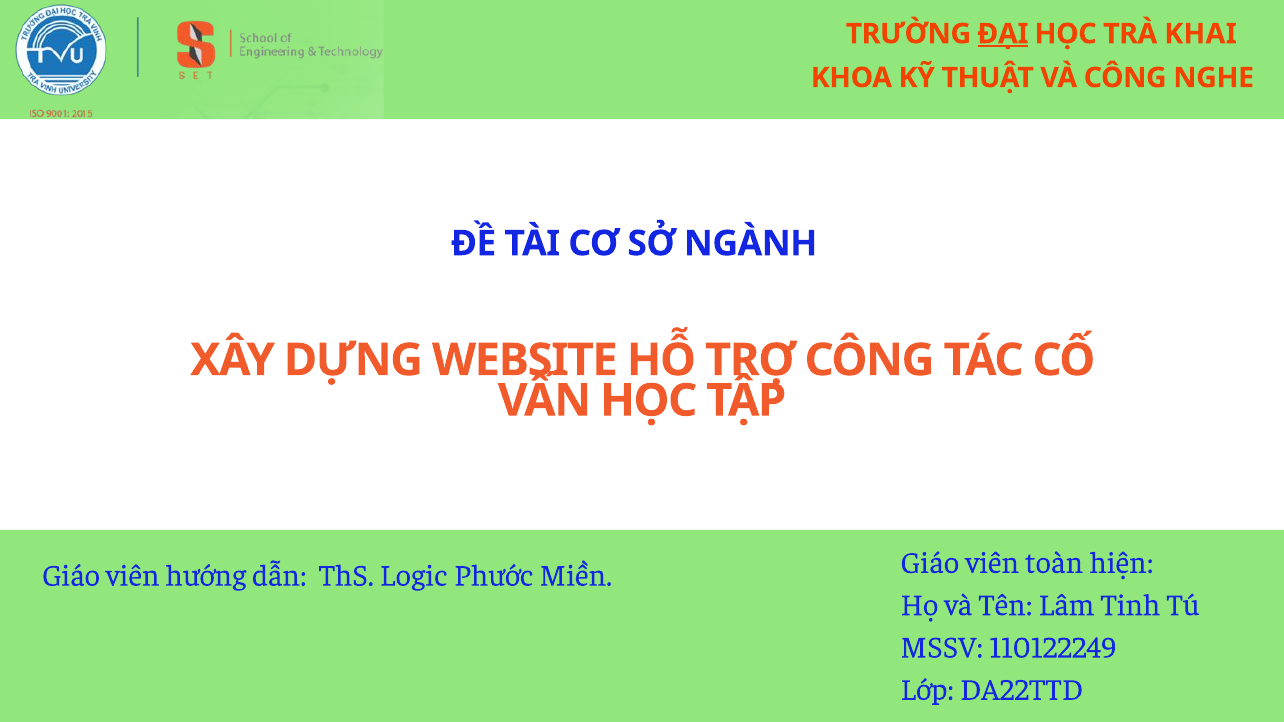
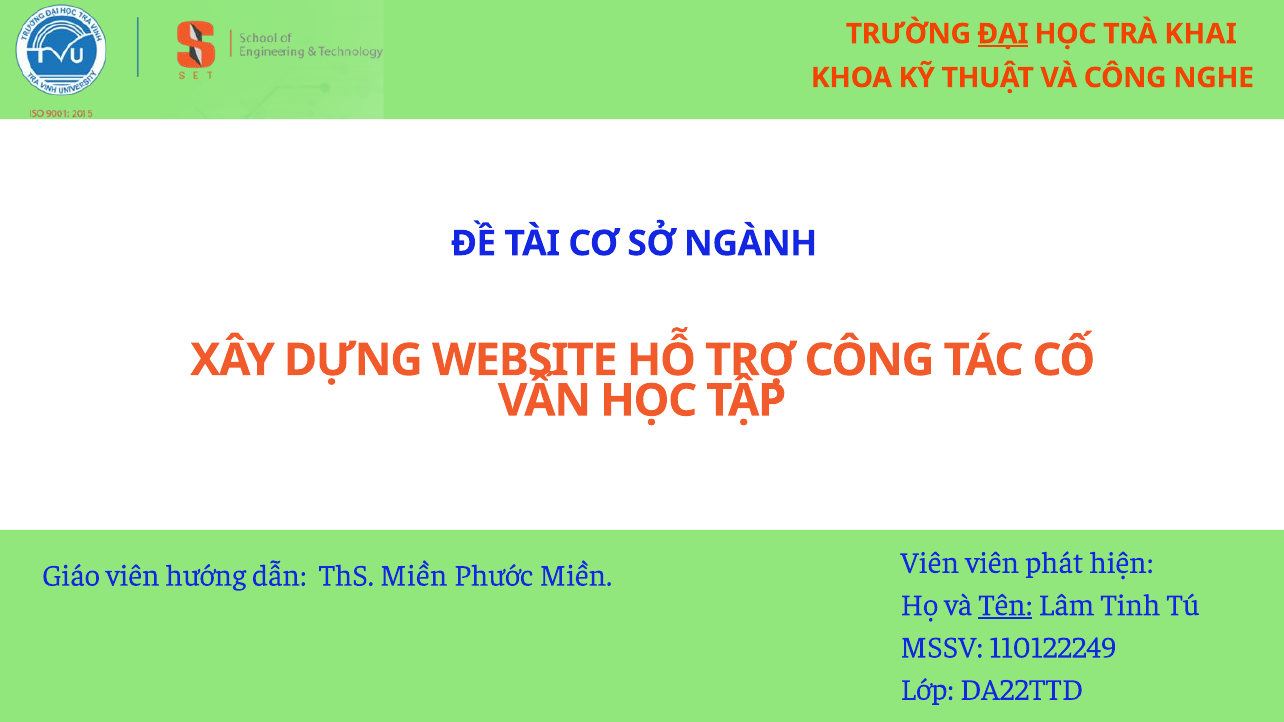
ThS Logic: Logic -> Miền (414, 576)
Miền Giáo: Giáo -> Viên (930, 563)
toàn: toàn -> phát (1054, 563)
Tên underline: none -> present (1005, 606)
